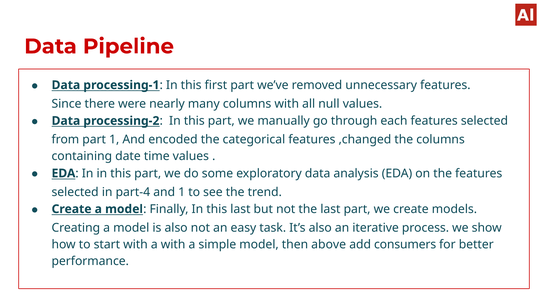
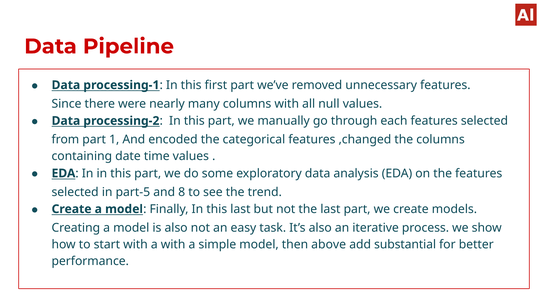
part-4: part-4 -> part-5 (133, 192)
and 1: 1 -> 8 (182, 192)
consumers: consumers -> substantial (405, 245)
